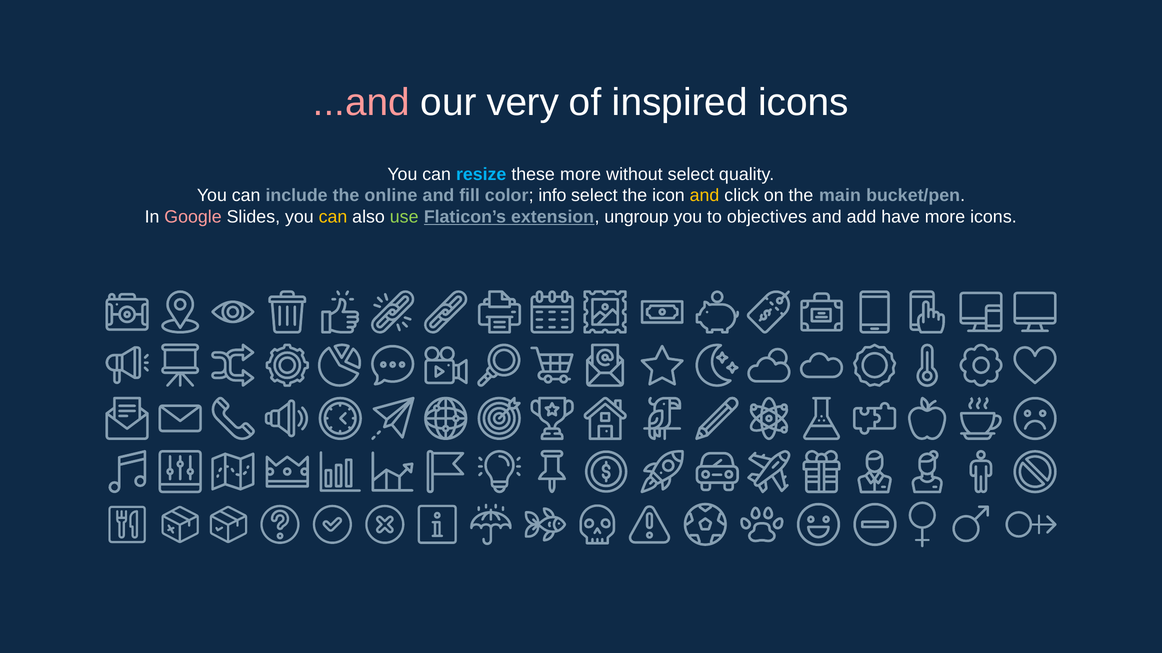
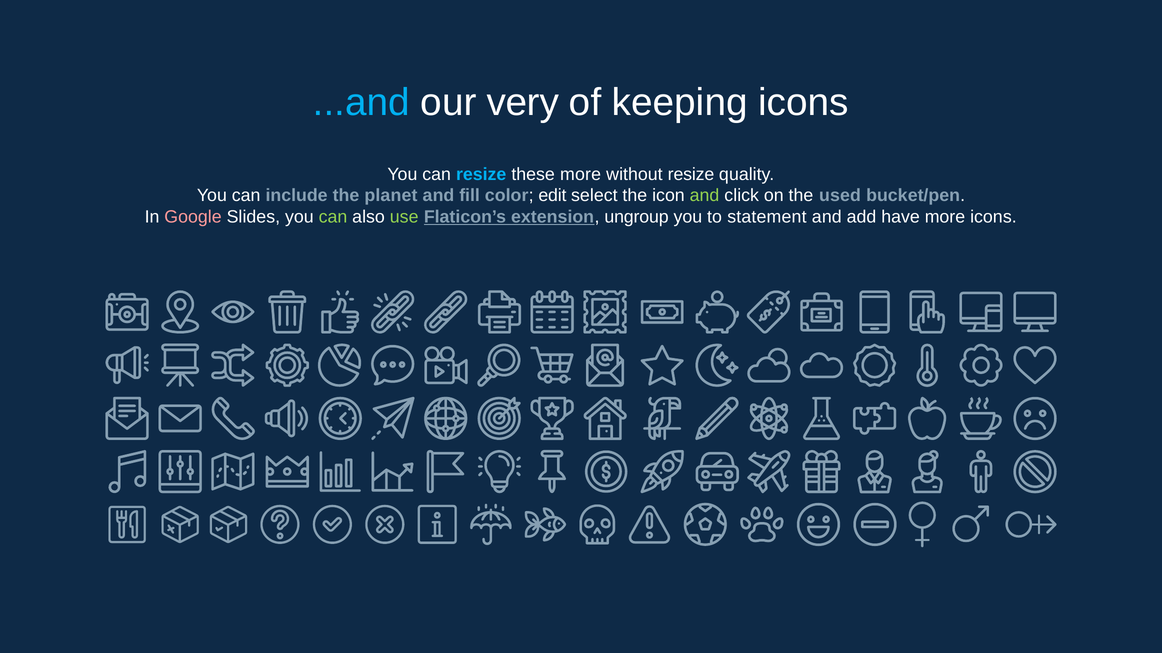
...and colour: pink -> light blue (361, 103)
inspired: inspired -> keeping (680, 103)
without select: select -> resize (691, 174)
online: online -> planet (391, 196)
info: info -> edit (552, 196)
and colour: yellow -> light green (705, 196)
main: main -> used (840, 196)
can colour: yellow -> light green (333, 217)
objectives: objectives -> statement (767, 217)
